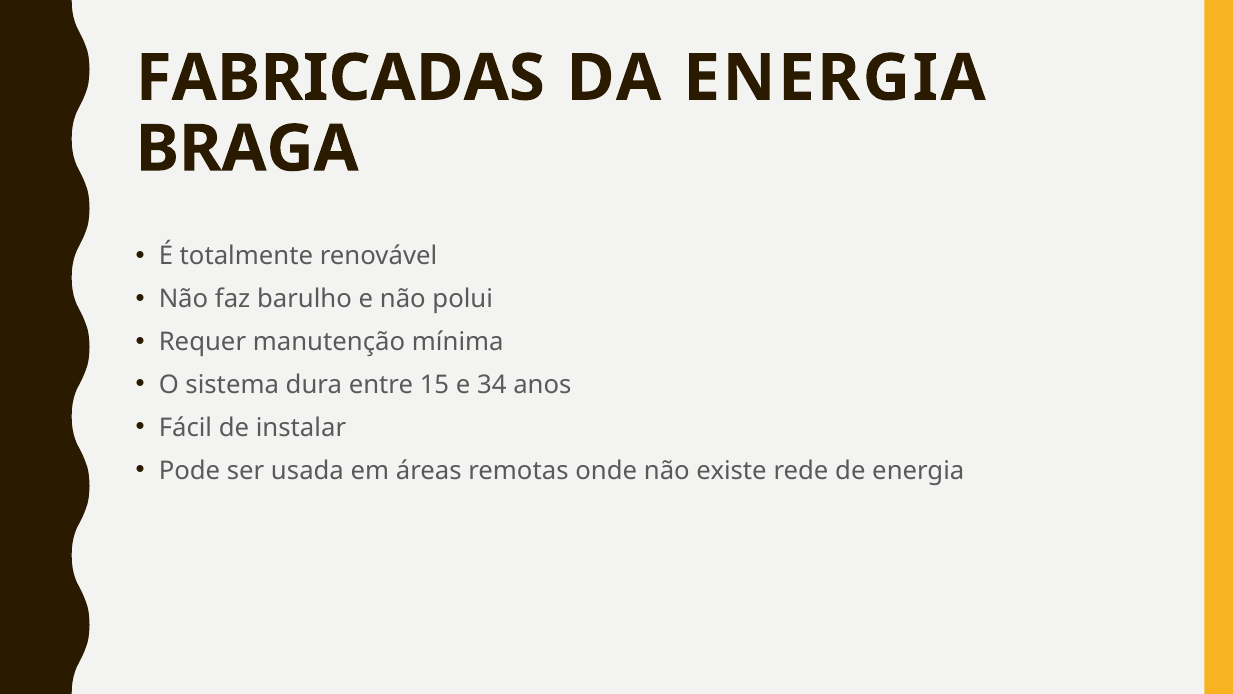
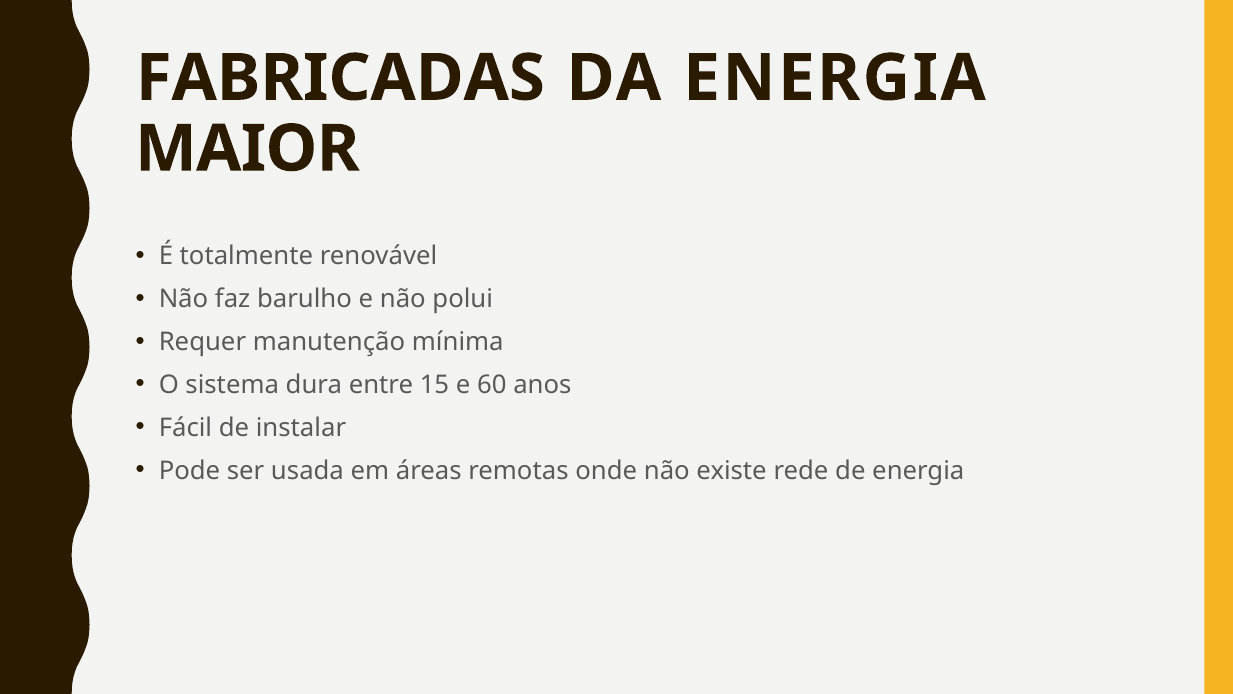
BRAGA: BRAGA -> MAIOR (247, 149)
34: 34 -> 60 (492, 385)
